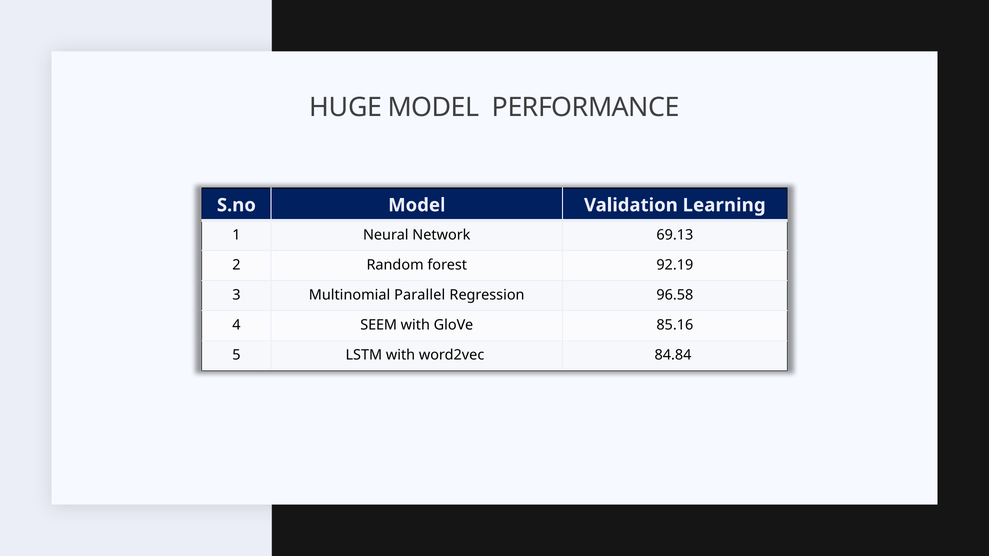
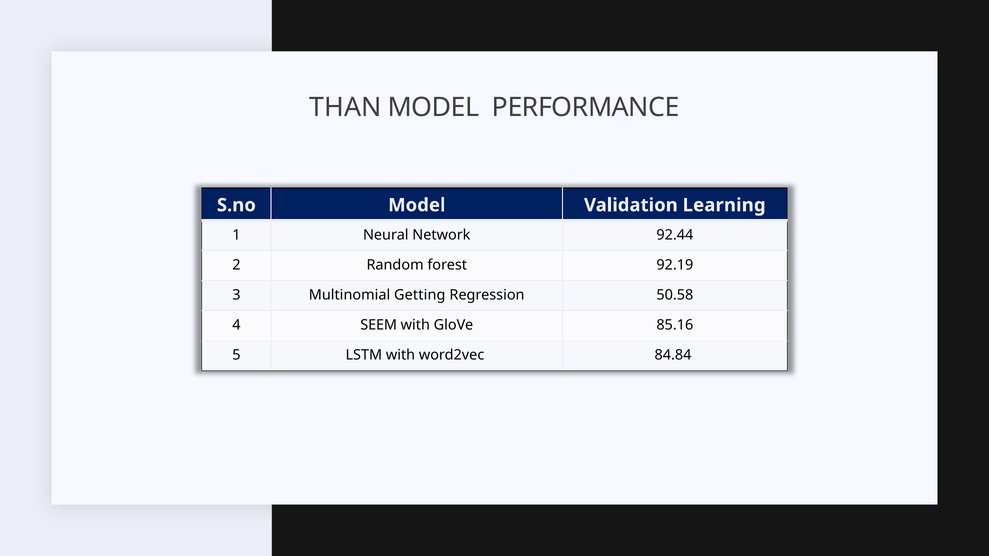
HUGE: HUGE -> THAN (346, 107)
69.13: 69.13 -> 92.44 (675, 235)
Parallel: Parallel -> Getting (420, 295)
96.58: 96.58 -> 50.58 (675, 295)
